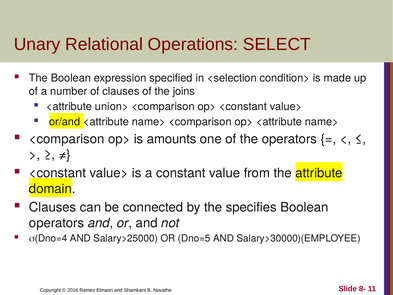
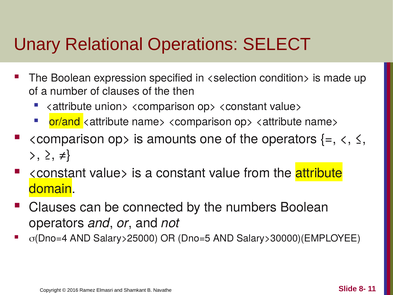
joins: joins -> then (184, 91)
specifies: specifies -> numbers (251, 207)
